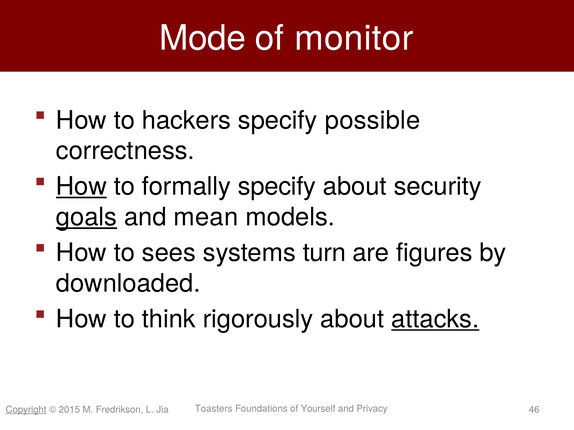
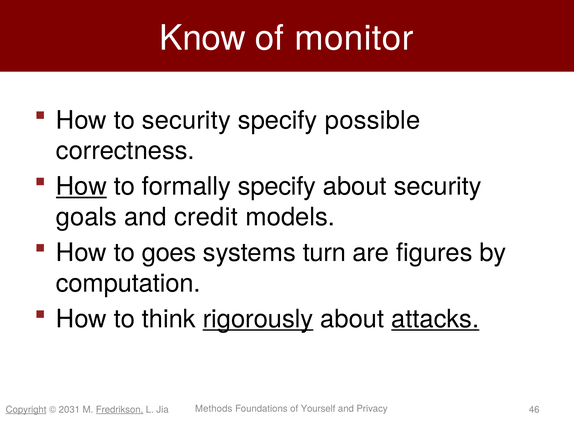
Mode: Mode -> Know (203, 38)
to hackers: hackers -> security (186, 120)
goals underline: present -> none (86, 217)
mean: mean -> credit (206, 217)
sees: sees -> goes (169, 253)
downloaded: downloaded -> computation (128, 284)
rigorously underline: none -> present (258, 319)
2015: 2015 -> 2031 (69, 410)
Fredrikson underline: none -> present (120, 410)
Toasters: Toasters -> Methods (214, 409)
